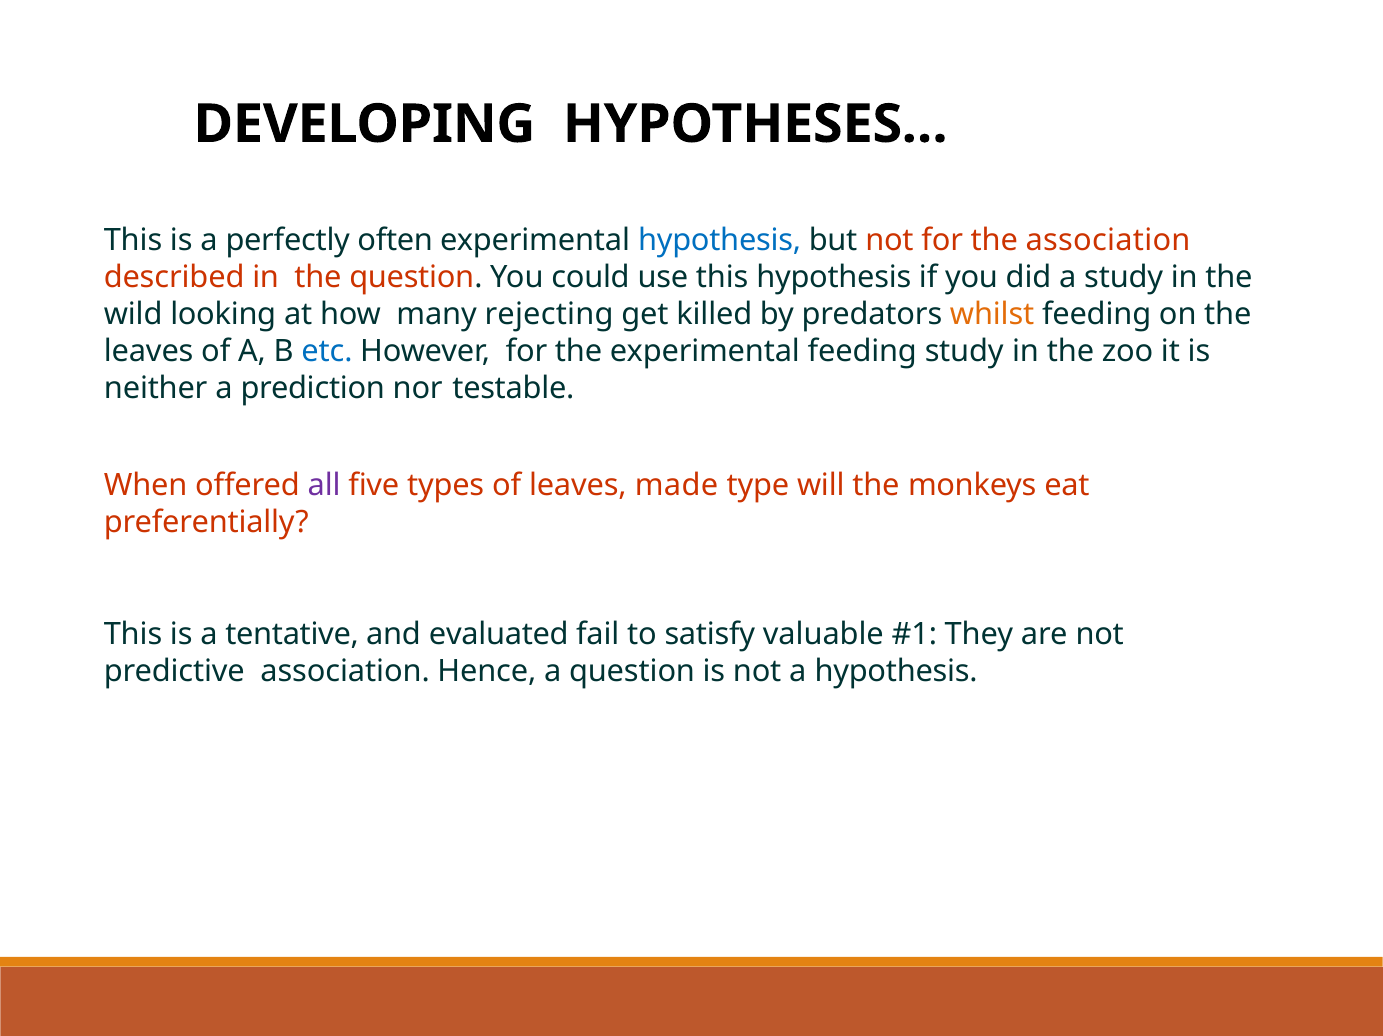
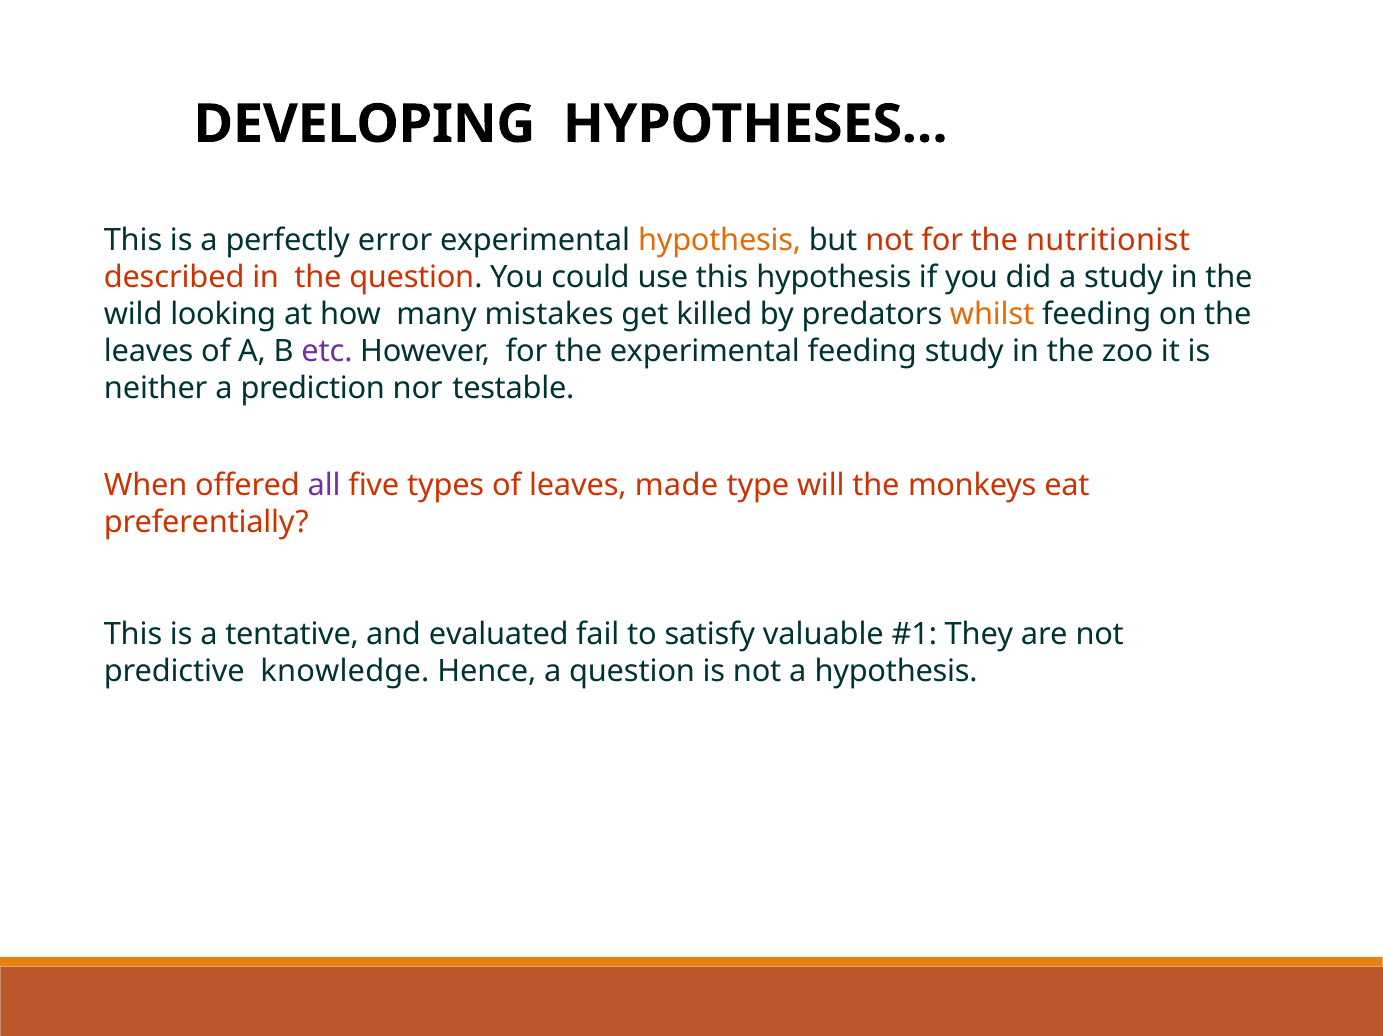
often: often -> error (395, 240)
hypothesis colour: blue -> orange (720, 240)
the association: association -> nutritionist (1108, 240)
rejecting: rejecting -> mistakes (549, 314)
etc colour: blue -> purple (327, 351)
predictive association: association -> knowledge (345, 672)
